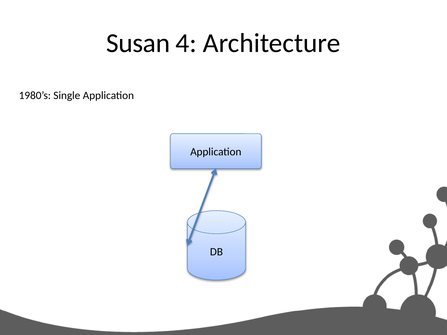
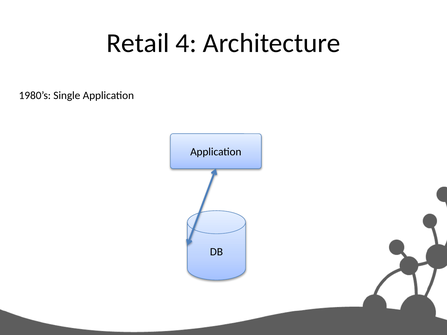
Susan: Susan -> Retail (138, 43)
